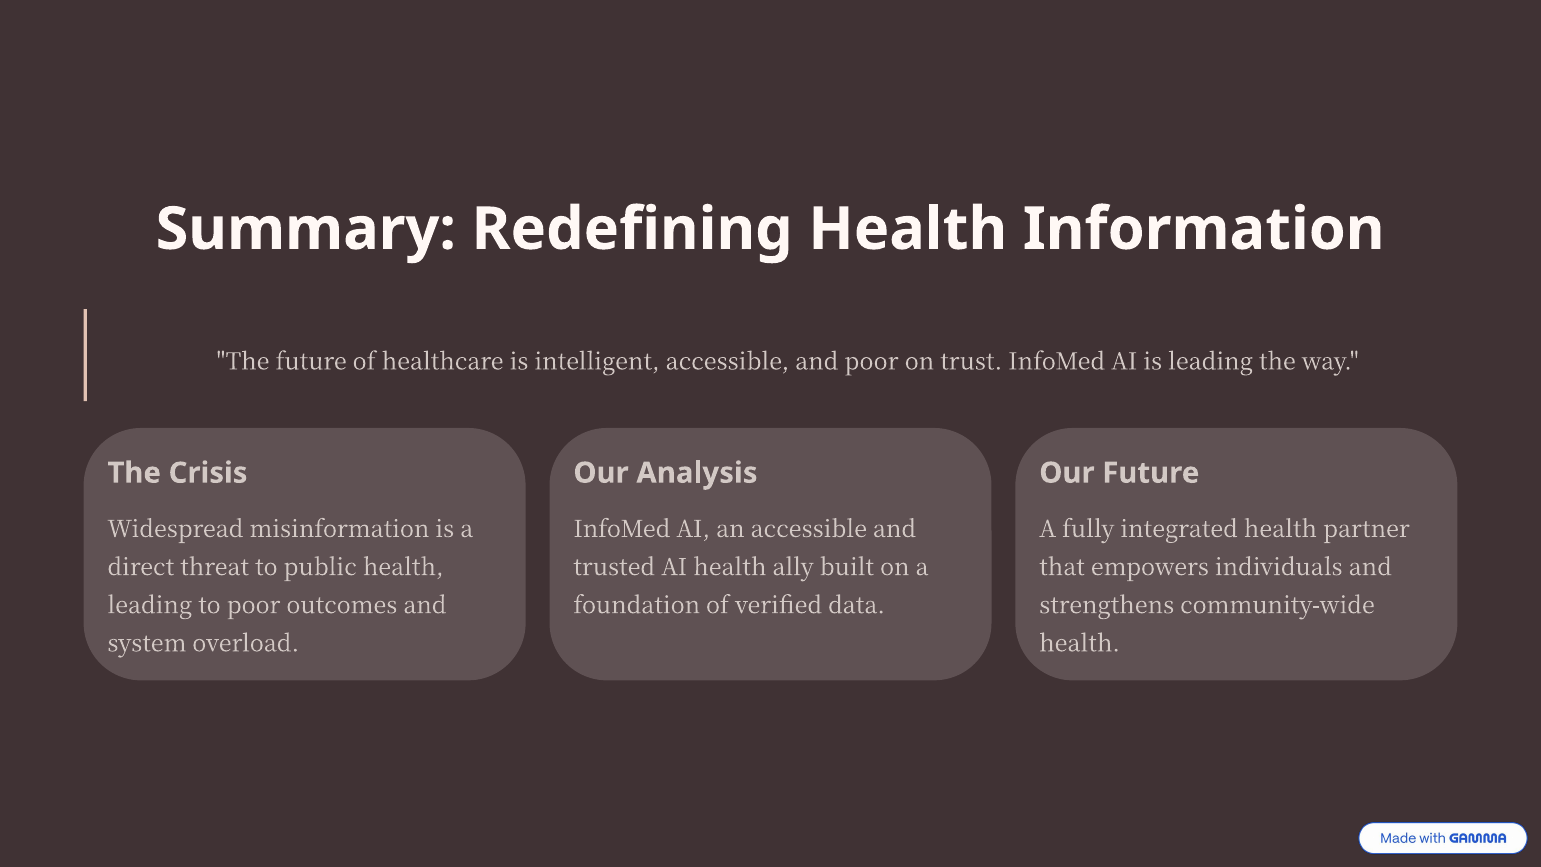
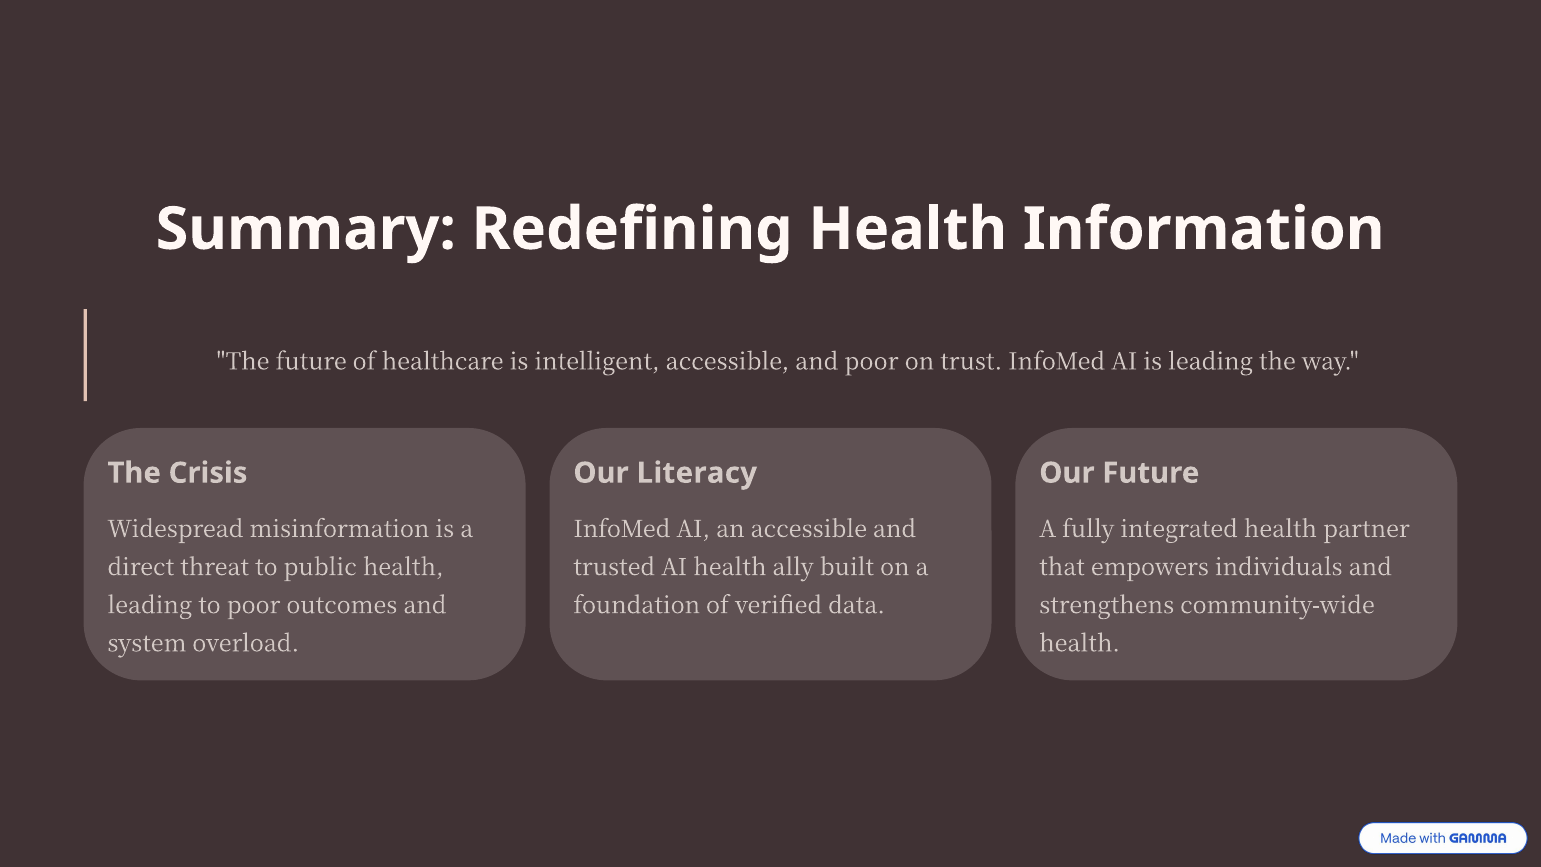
Analysis: Analysis -> Literacy (697, 473)
